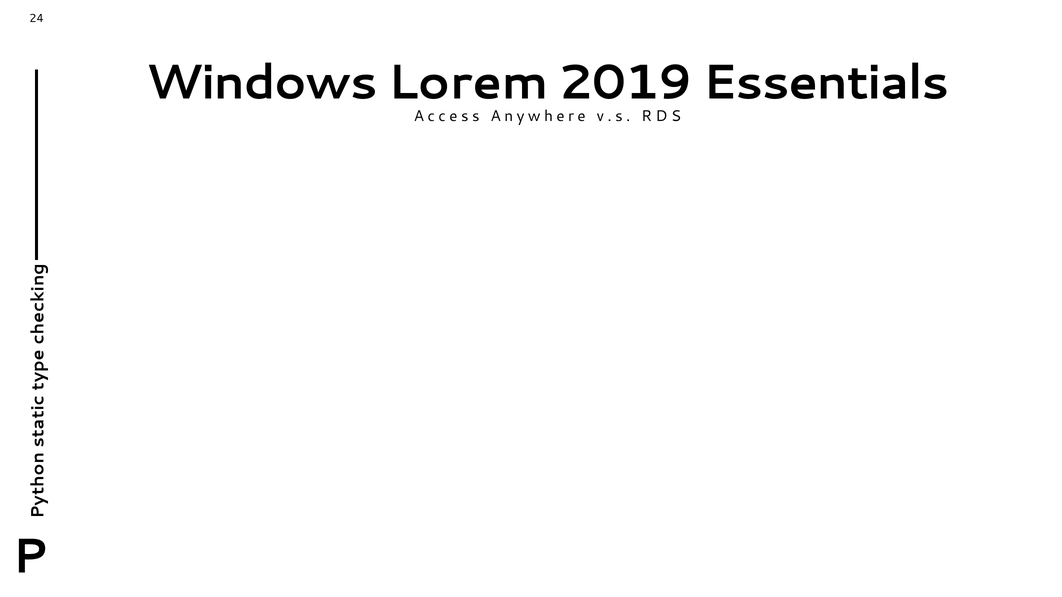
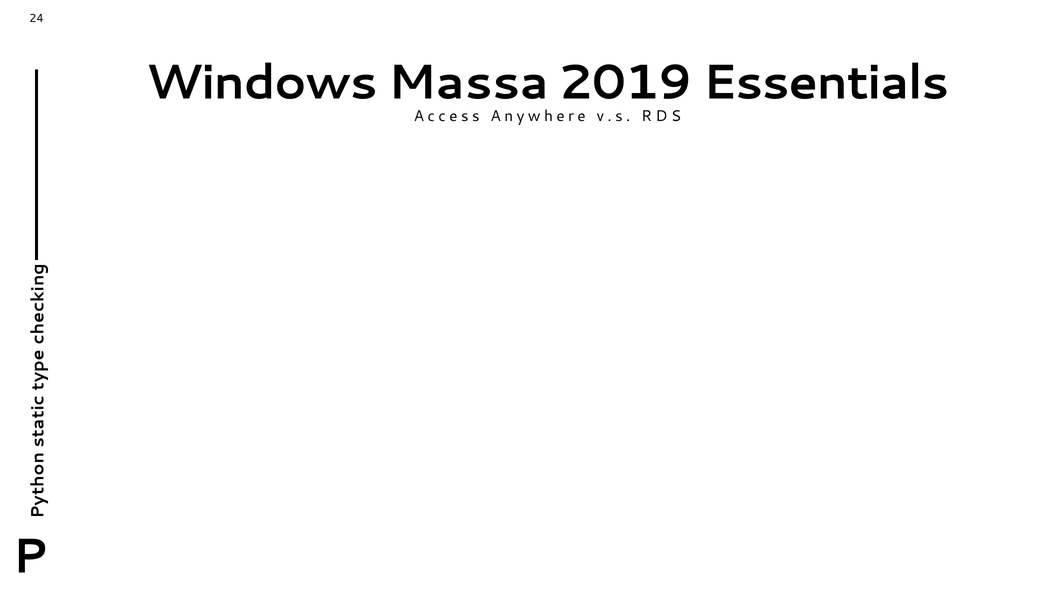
Lorem: Lorem -> Massa (468, 83)
